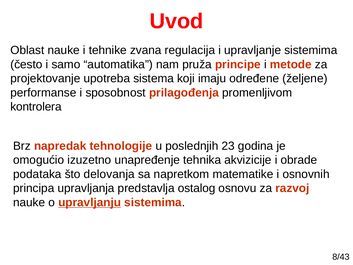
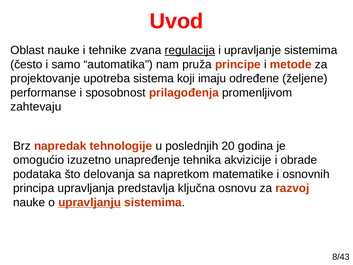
regulacija underline: none -> present (190, 50)
kontrolera: kontrolera -> zahtevaju (36, 107)
23: 23 -> 20 (228, 146)
ostalog: ostalog -> ključna (197, 188)
